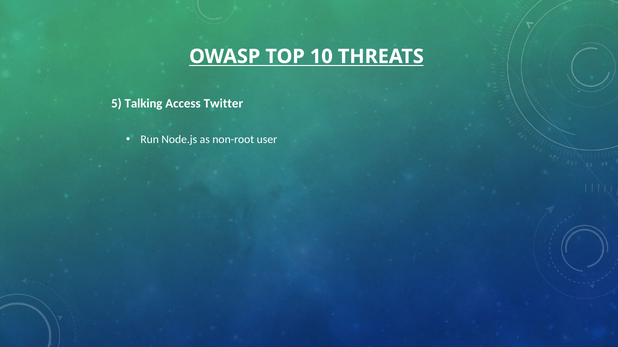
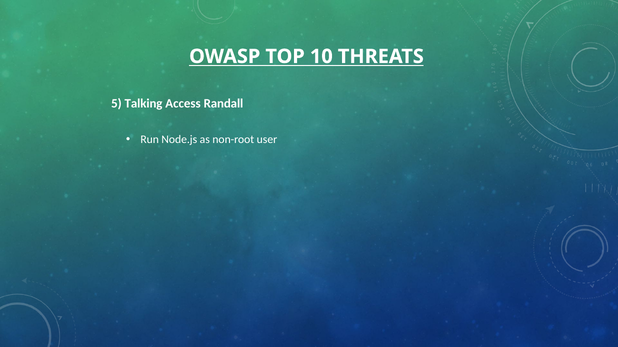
Twitter: Twitter -> Randall (223, 104)
